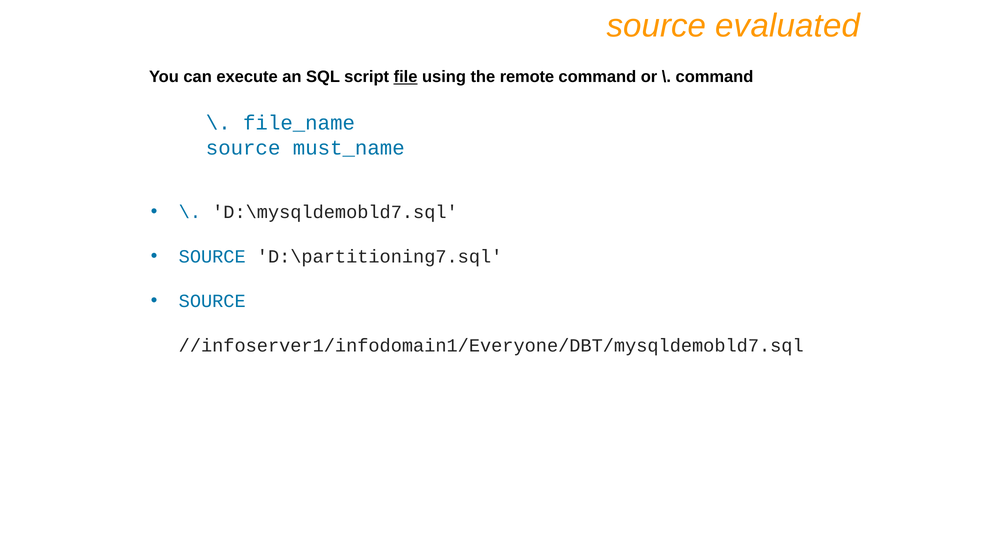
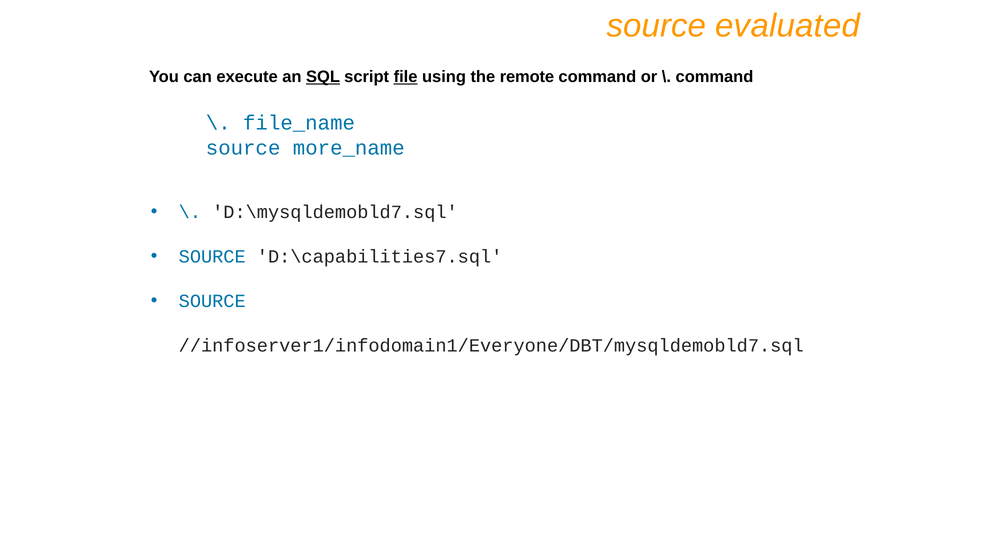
SQL underline: none -> present (323, 77)
must_name: must_name -> more_name (349, 148)
D:\partitioning7.sql: D:\partitioning7.sql -> D:\capabilities7.sql (380, 257)
